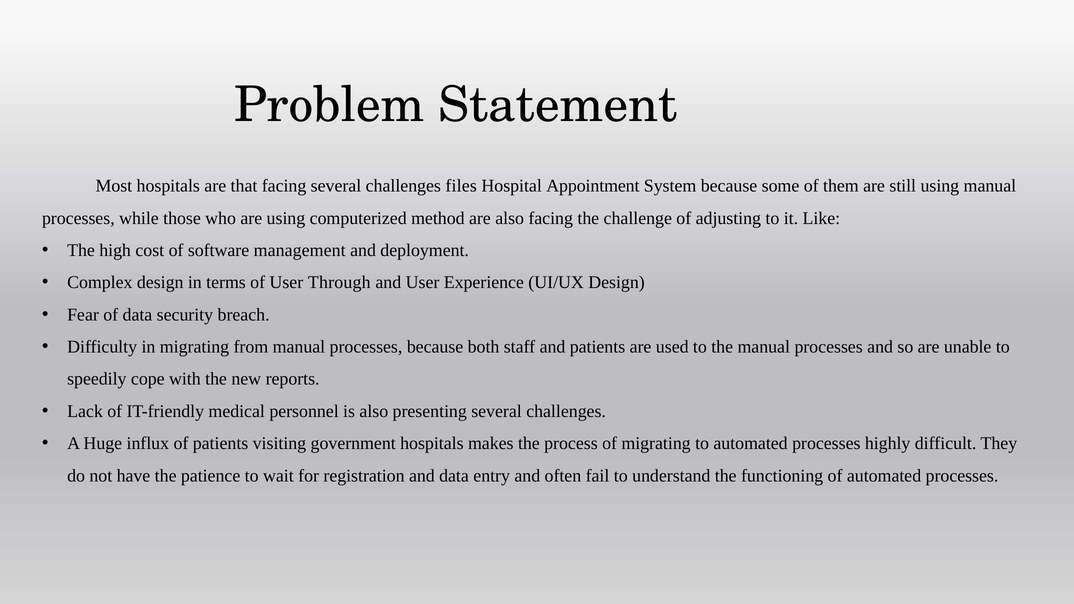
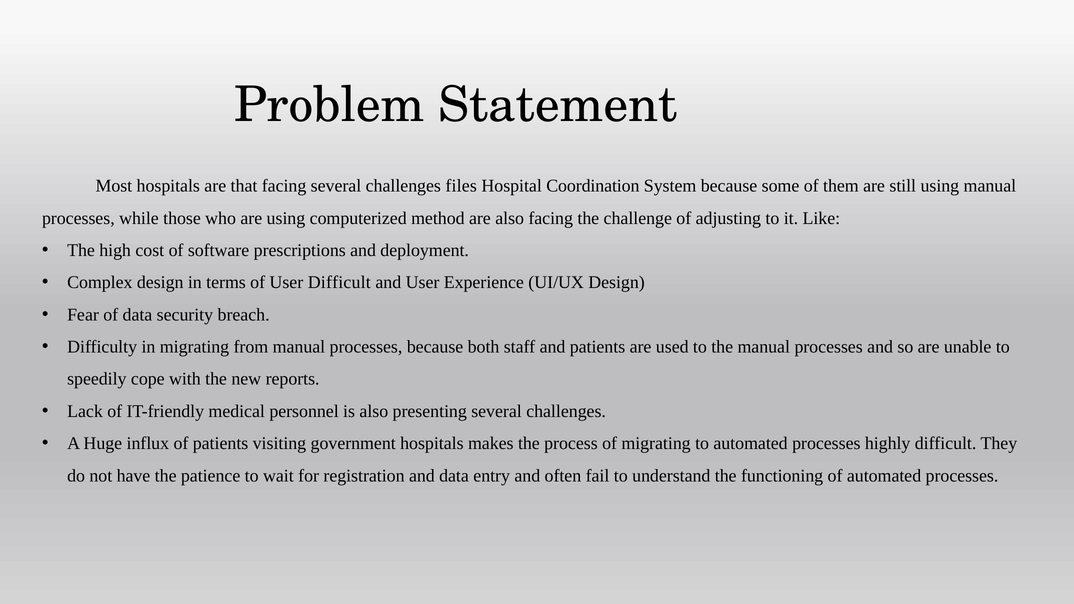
Appointment: Appointment -> Coordination (593, 186)
management: management -> prescriptions (300, 250)
User Through: Through -> Difficult (339, 283)
